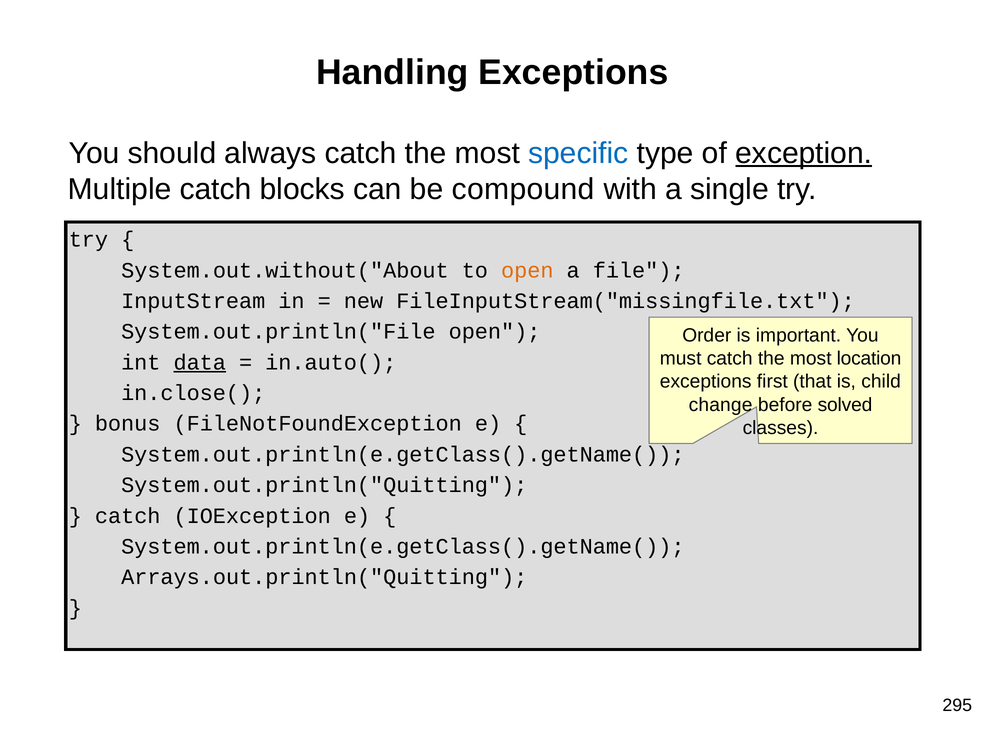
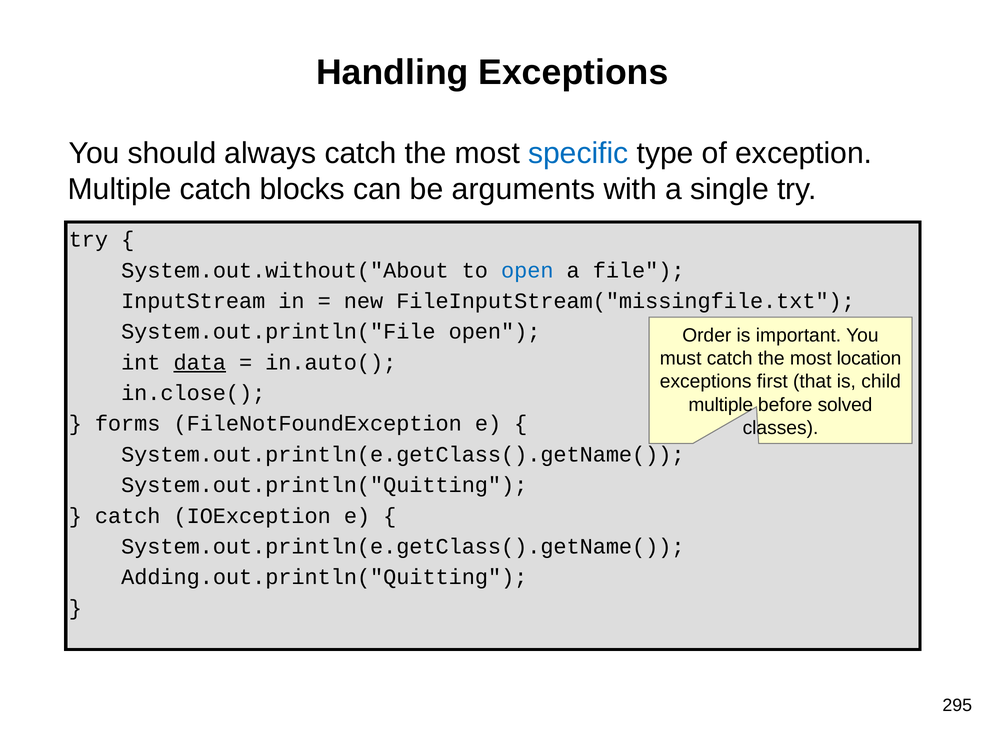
exception underline: present -> none (804, 153)
compound: compound -> arguments (523, 189)
open colour: orange -> blue (527, 270)
change: change -> multiple (721, 404)
bonus: bonus -> forms (128, 423)
Arrays.out.println("Quitting: Arrays.out.println("Quitting -> Adding.out.println("Quitting (324, 577)
